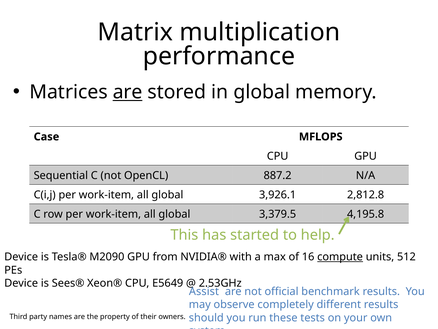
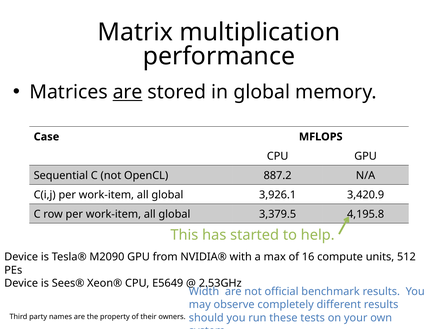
2,812.8: 2,812.8 -> 3,420.9 (366, 194)
compute underline: present -> none (340, 257)
Assist: Assist -> Width (204, 291)
